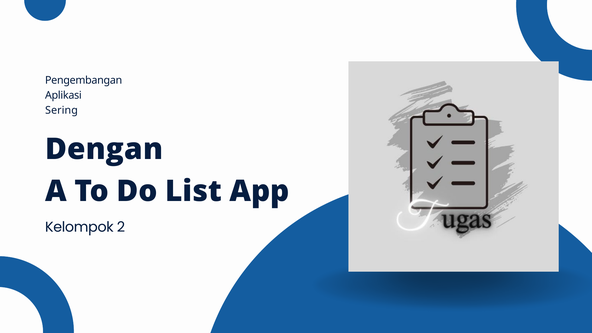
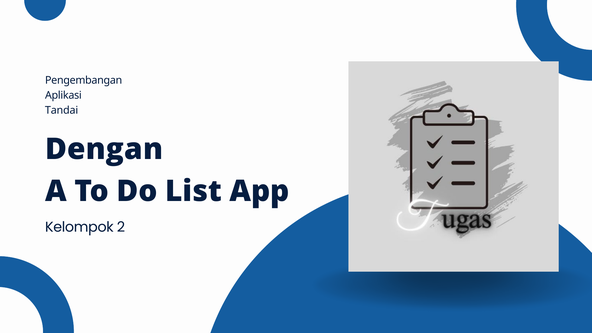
Sering: Sering -> Tandai (62, 110)
